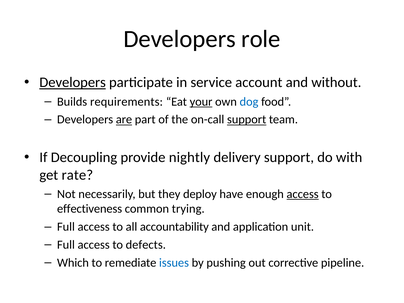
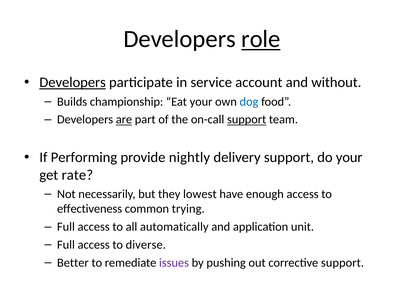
role underline: none -> present (261, 39)
requirements: requirements -> championship (127, 102)
your underline: present -> none (201, 102)
Decoupling: Decoupling -> Performing (84, 157)
do with: with -> your (349, 157)
deploy: deploy -> lowest (200, 194)
access underline: present -> none (303, 194)
accountability: accountability -> automatically (174, 227)
defects: defects -> diverse (146, 245)
Which: Which -> Better (73, 263)
issues colour: blue -> purple (174, 263)
corrective pipeline: pipeline -> support (343, 263)
